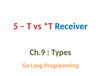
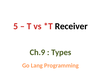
Receiver colour: blue -> black (71, 26)
